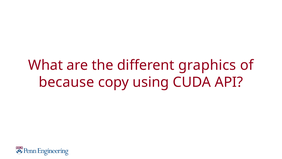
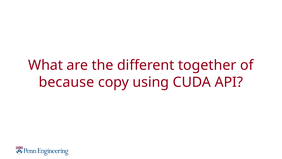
graphics: graphics -> together (207, 65)
